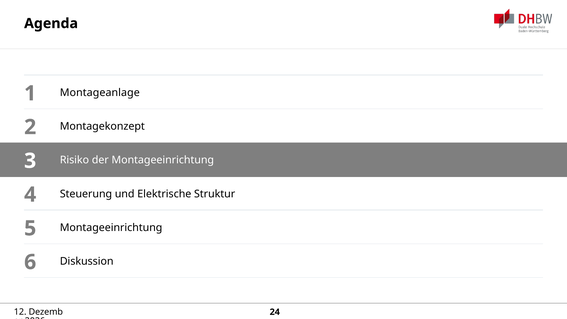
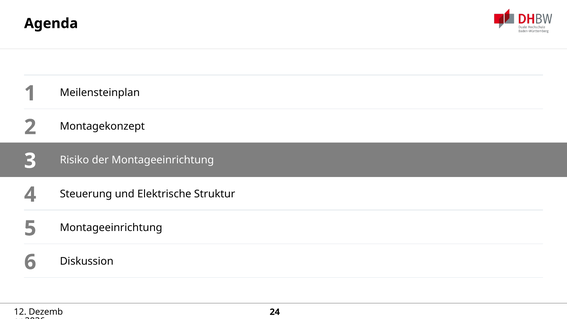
Montageanlage: Montageanlage -> Meilensteinplan (100, 93)
